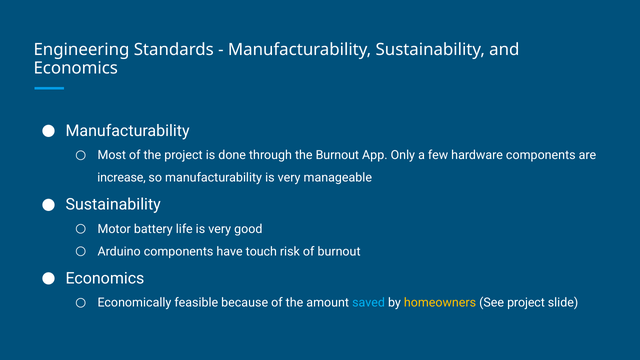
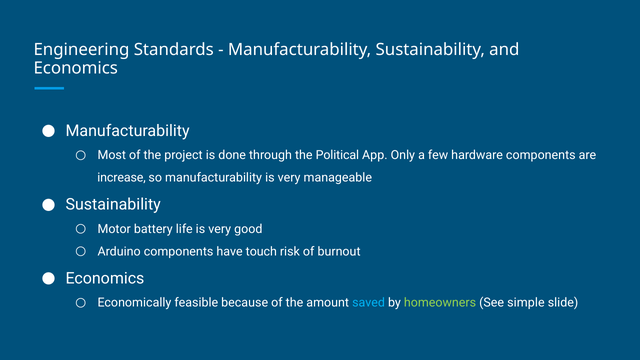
the Burnout: Burnout -> Political (337, 155)
homeowners colour: yellow -> light green (440, 303)
See project: project -> simple (526, 303)
